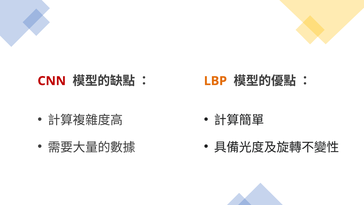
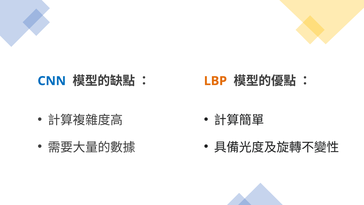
CNN colour: red -> blue (52, 81)
